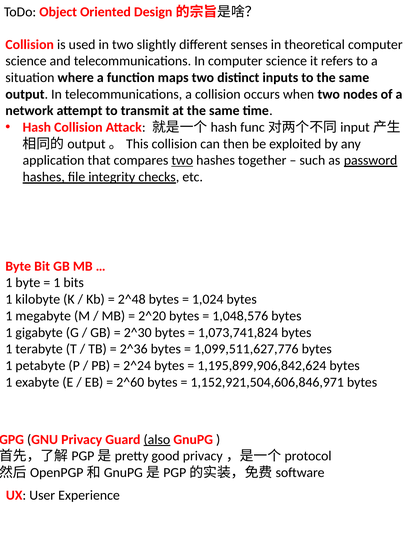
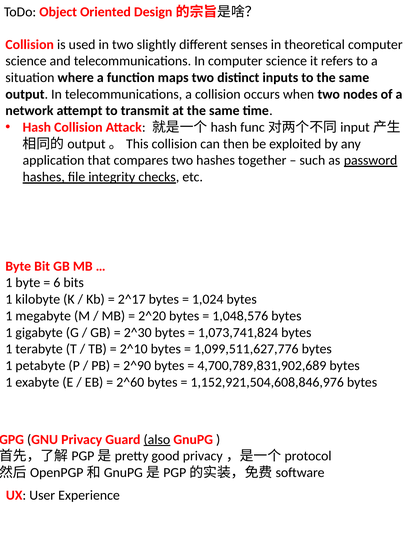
two underline: present -> none (182, 160)
1: 1 -> 6 (57, 283)
2^48: 2^48 -> 2^17 (132, 299)
2^36: 2^36 -> 2^10 (134, 349)
2^24: 2^24 -> 2^90 (137, 366)
1,195,899,906,842,624: 1,195,899,906,842,624 -> 4,700,789,831,902,689 (262, 366)
1,152,921,504,606,846,971: 1,152,921,504,606,846,971 -> 1,152,921,504,608,846,976 (267, 382)
